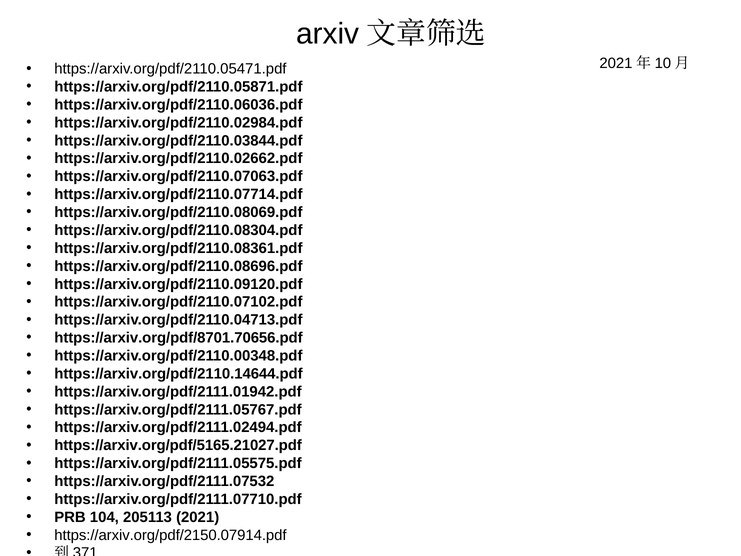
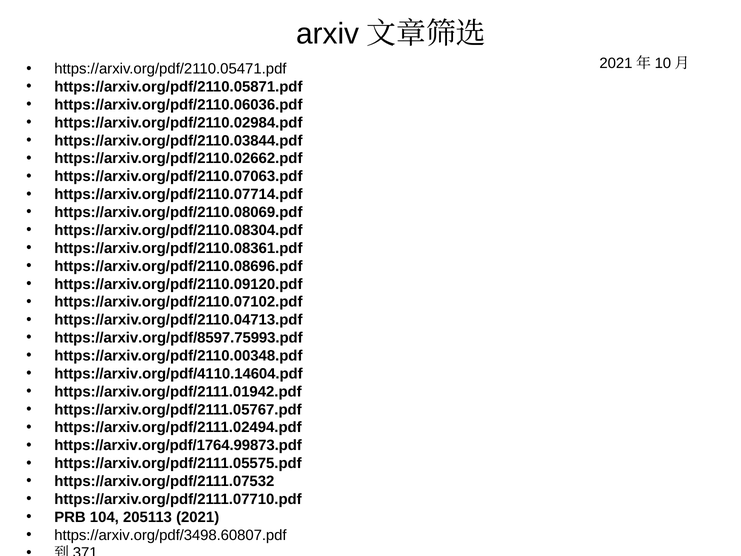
https://arxiv.org/pdf/8701.70656.pdf: https://arxiv.org/pdf/8701.70656.pdf -> https://arxiv.org/pdf/8597.75993.pdf (178, 338)
https://arxiv.org/pdf/2110.14644.pdf: https://arxiv.org/pdf/2110.14644.pdf -> https://arxiv.org/pdf/4110.14604.pdf (178, 374)
https://arxiv.org/pdf/5165.21027.pdf: https://arxiv.org/pdf/5165.21027.pdf -> https://arxiv.org/pdf/1764.99873.pdf (178, 445)
https://arxiv.org/pdf/2150.07914.pdf: https://arxiv.org/pdf/2150.07914.pdf -> https://arxiv.org/pdf/3498.60807.pdf (170, 535)
